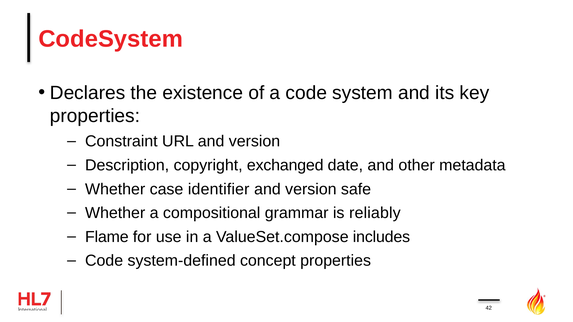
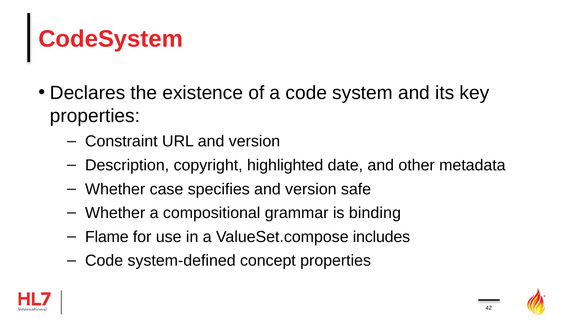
exchanged: exchanged -> highlighted (285, 165)
identifier: identifier -> specifies (219, 189)
reliably: reliably -> binding (375, 213)
